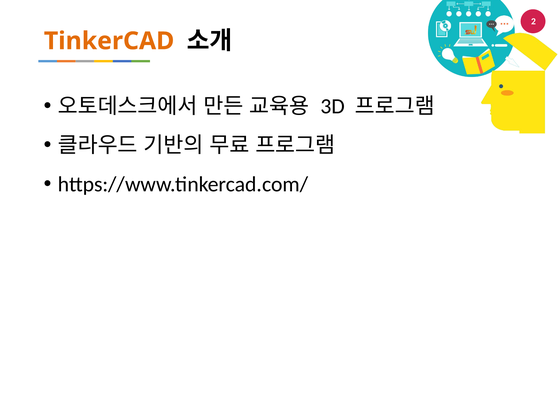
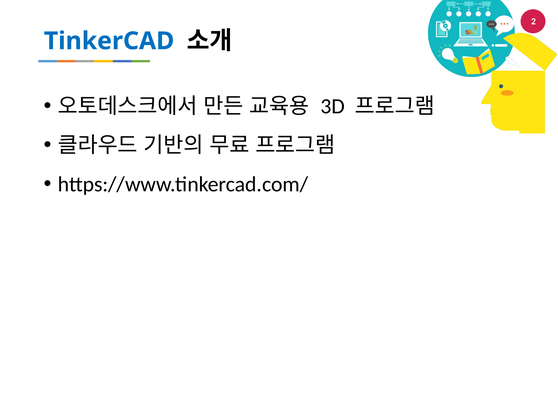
TinkerCAD colour: orange -> blue (109, 41)
